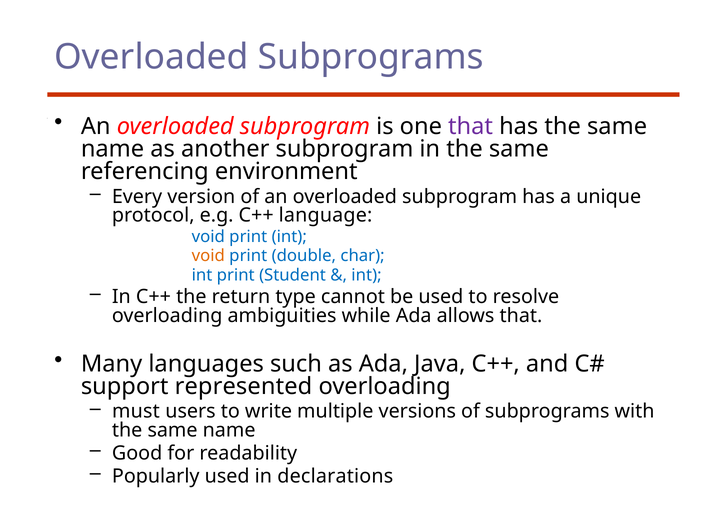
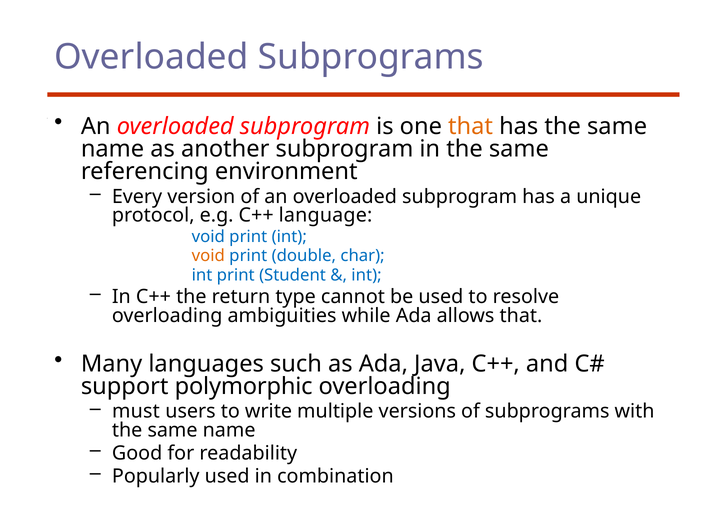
that colour: purple -> orange (471, 126)
represented: represented -> polymorphic (244, 386)
declarations: declarations -> combination (335, 476)
